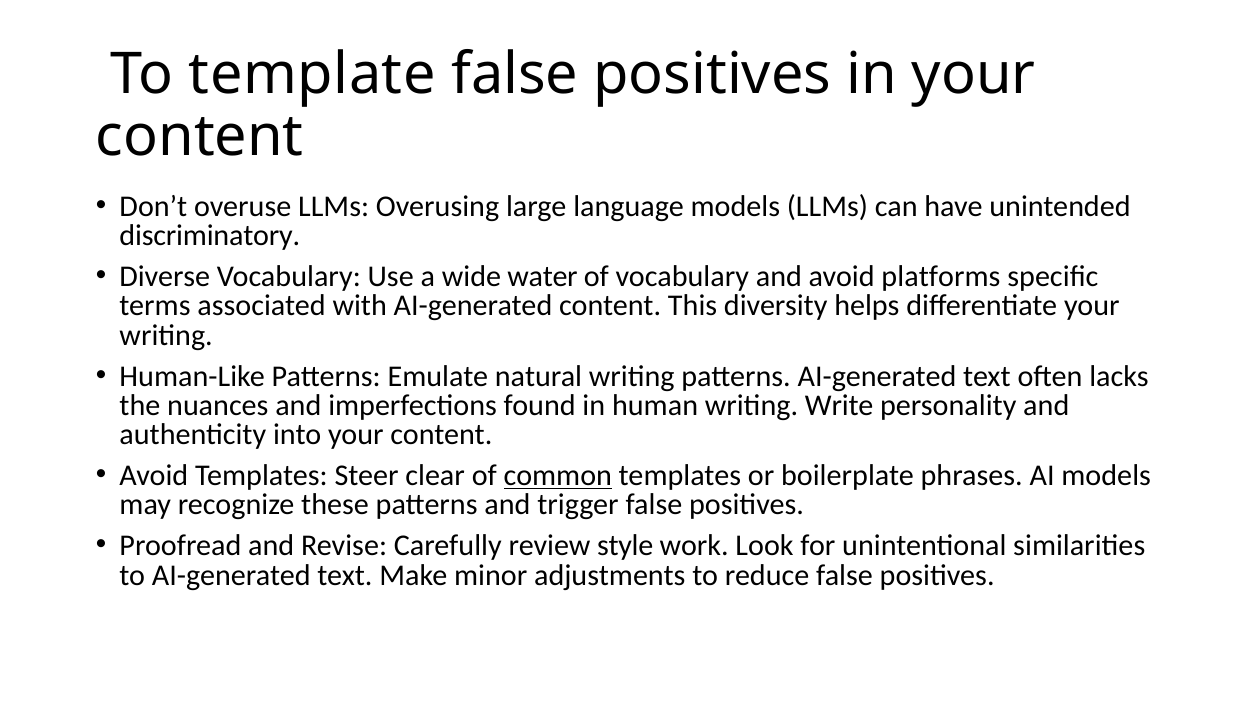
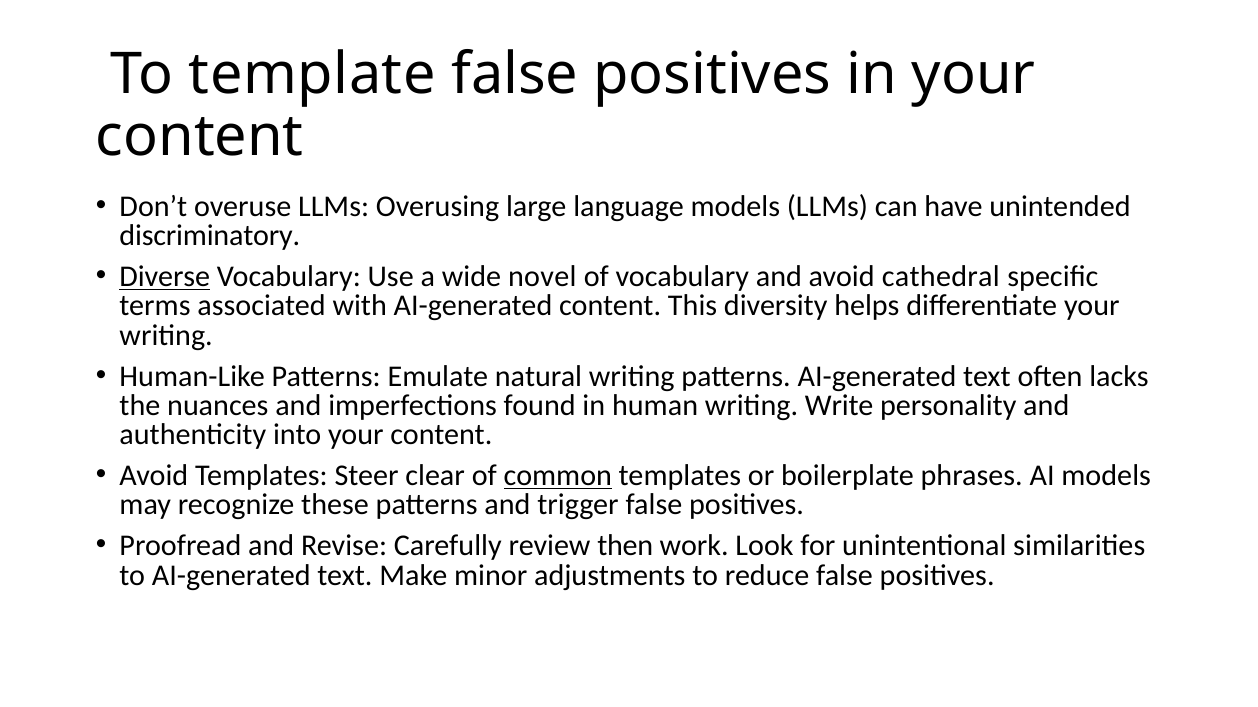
Diverse underline: none -> present (165, 277)
water: water -> novel (542, 277)
platforms: platforms -> cathedral (941, 277)
style: style -> then (625, 546)
